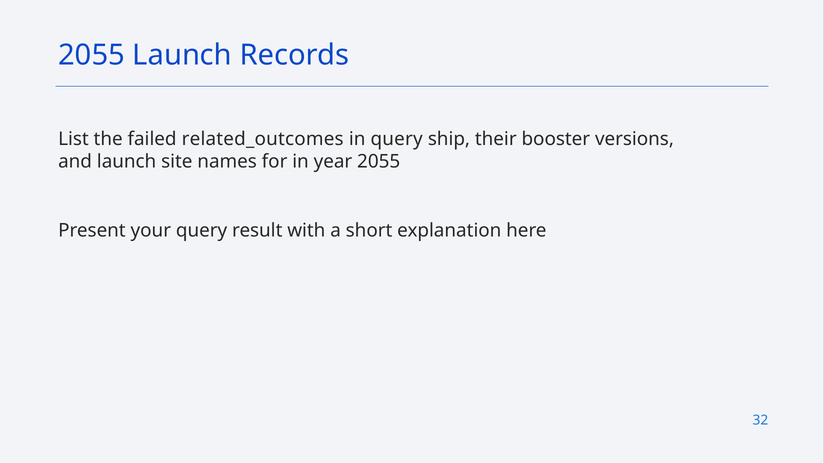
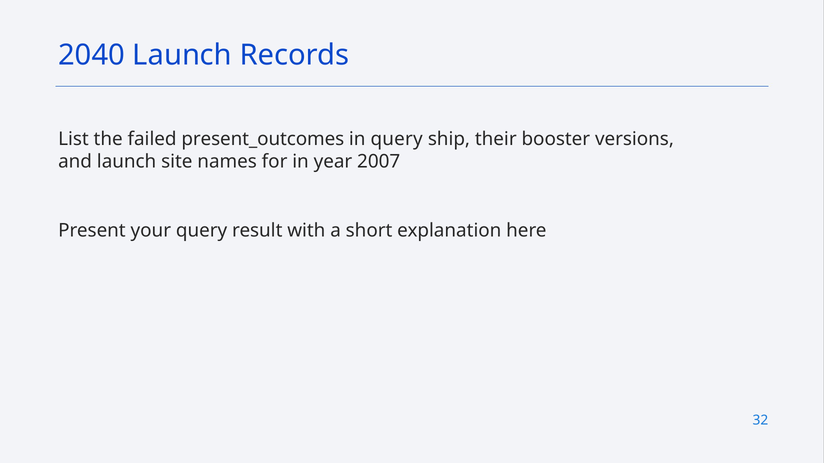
2055: 2055 -> 2040 (92, 55)
related_outcomes: related_outcomes -> present_outcomes (263, 139)
year 2055: 2055 -> 2007 (379, 162)
